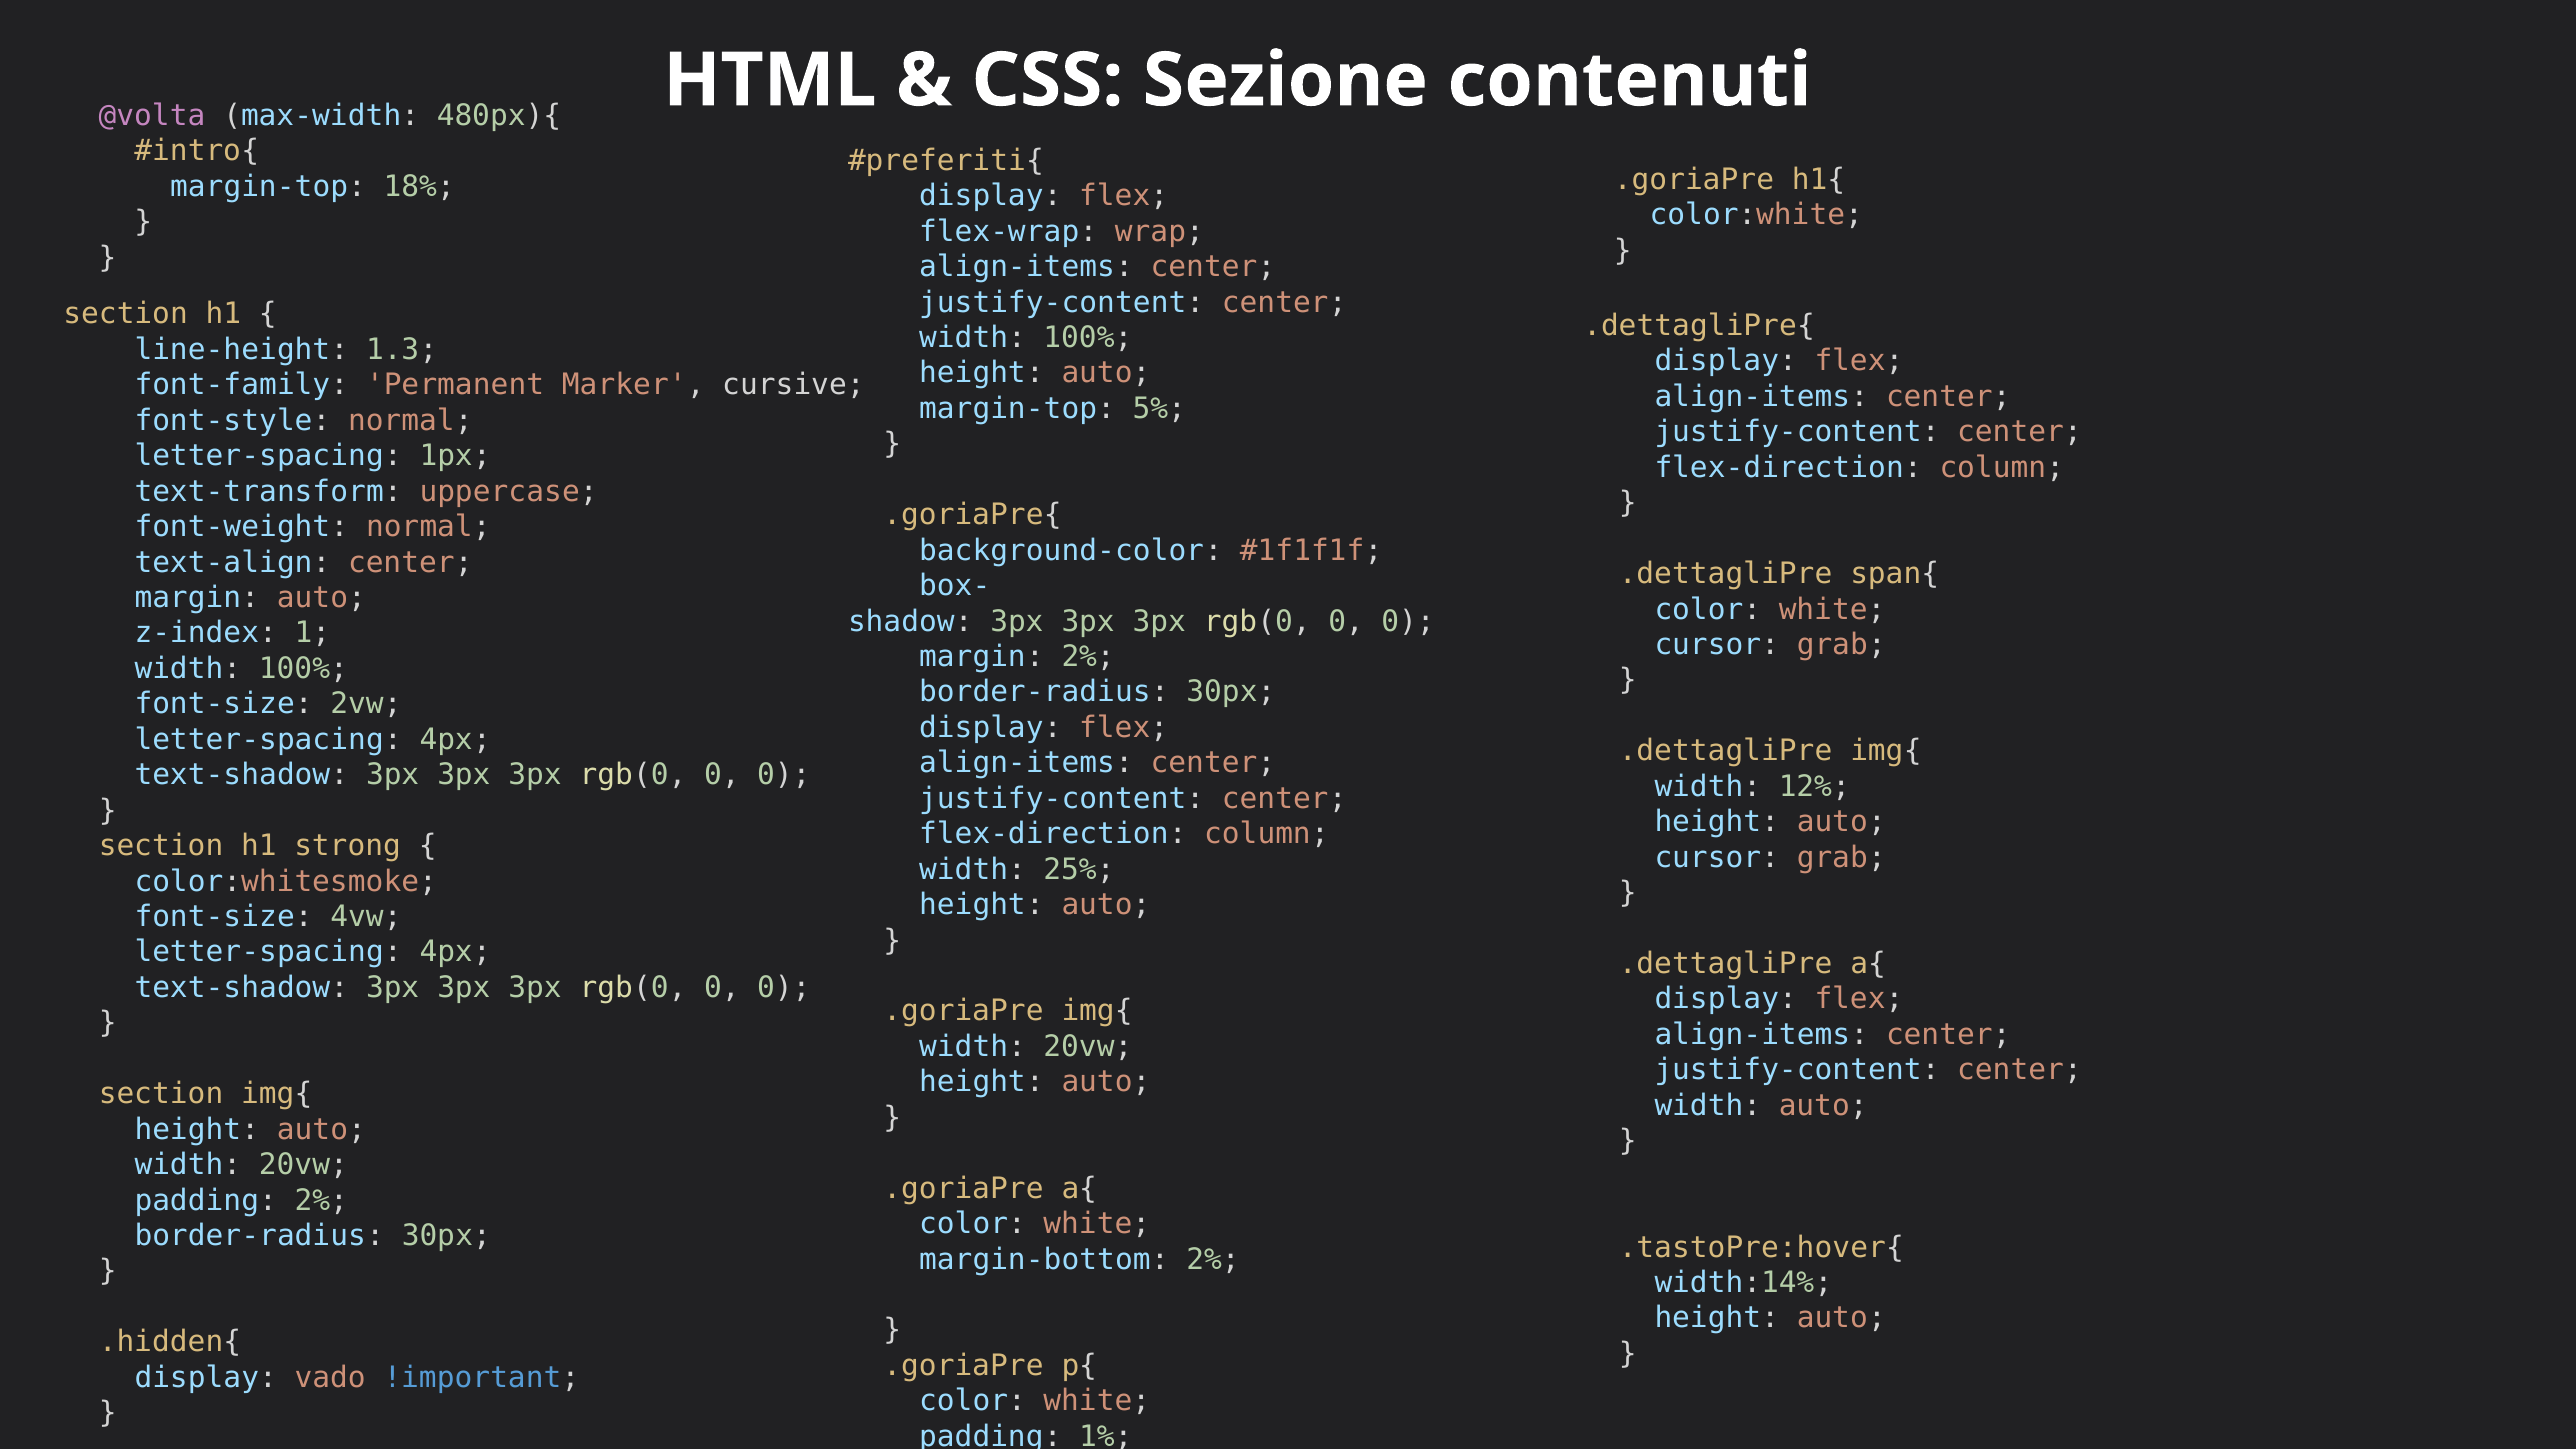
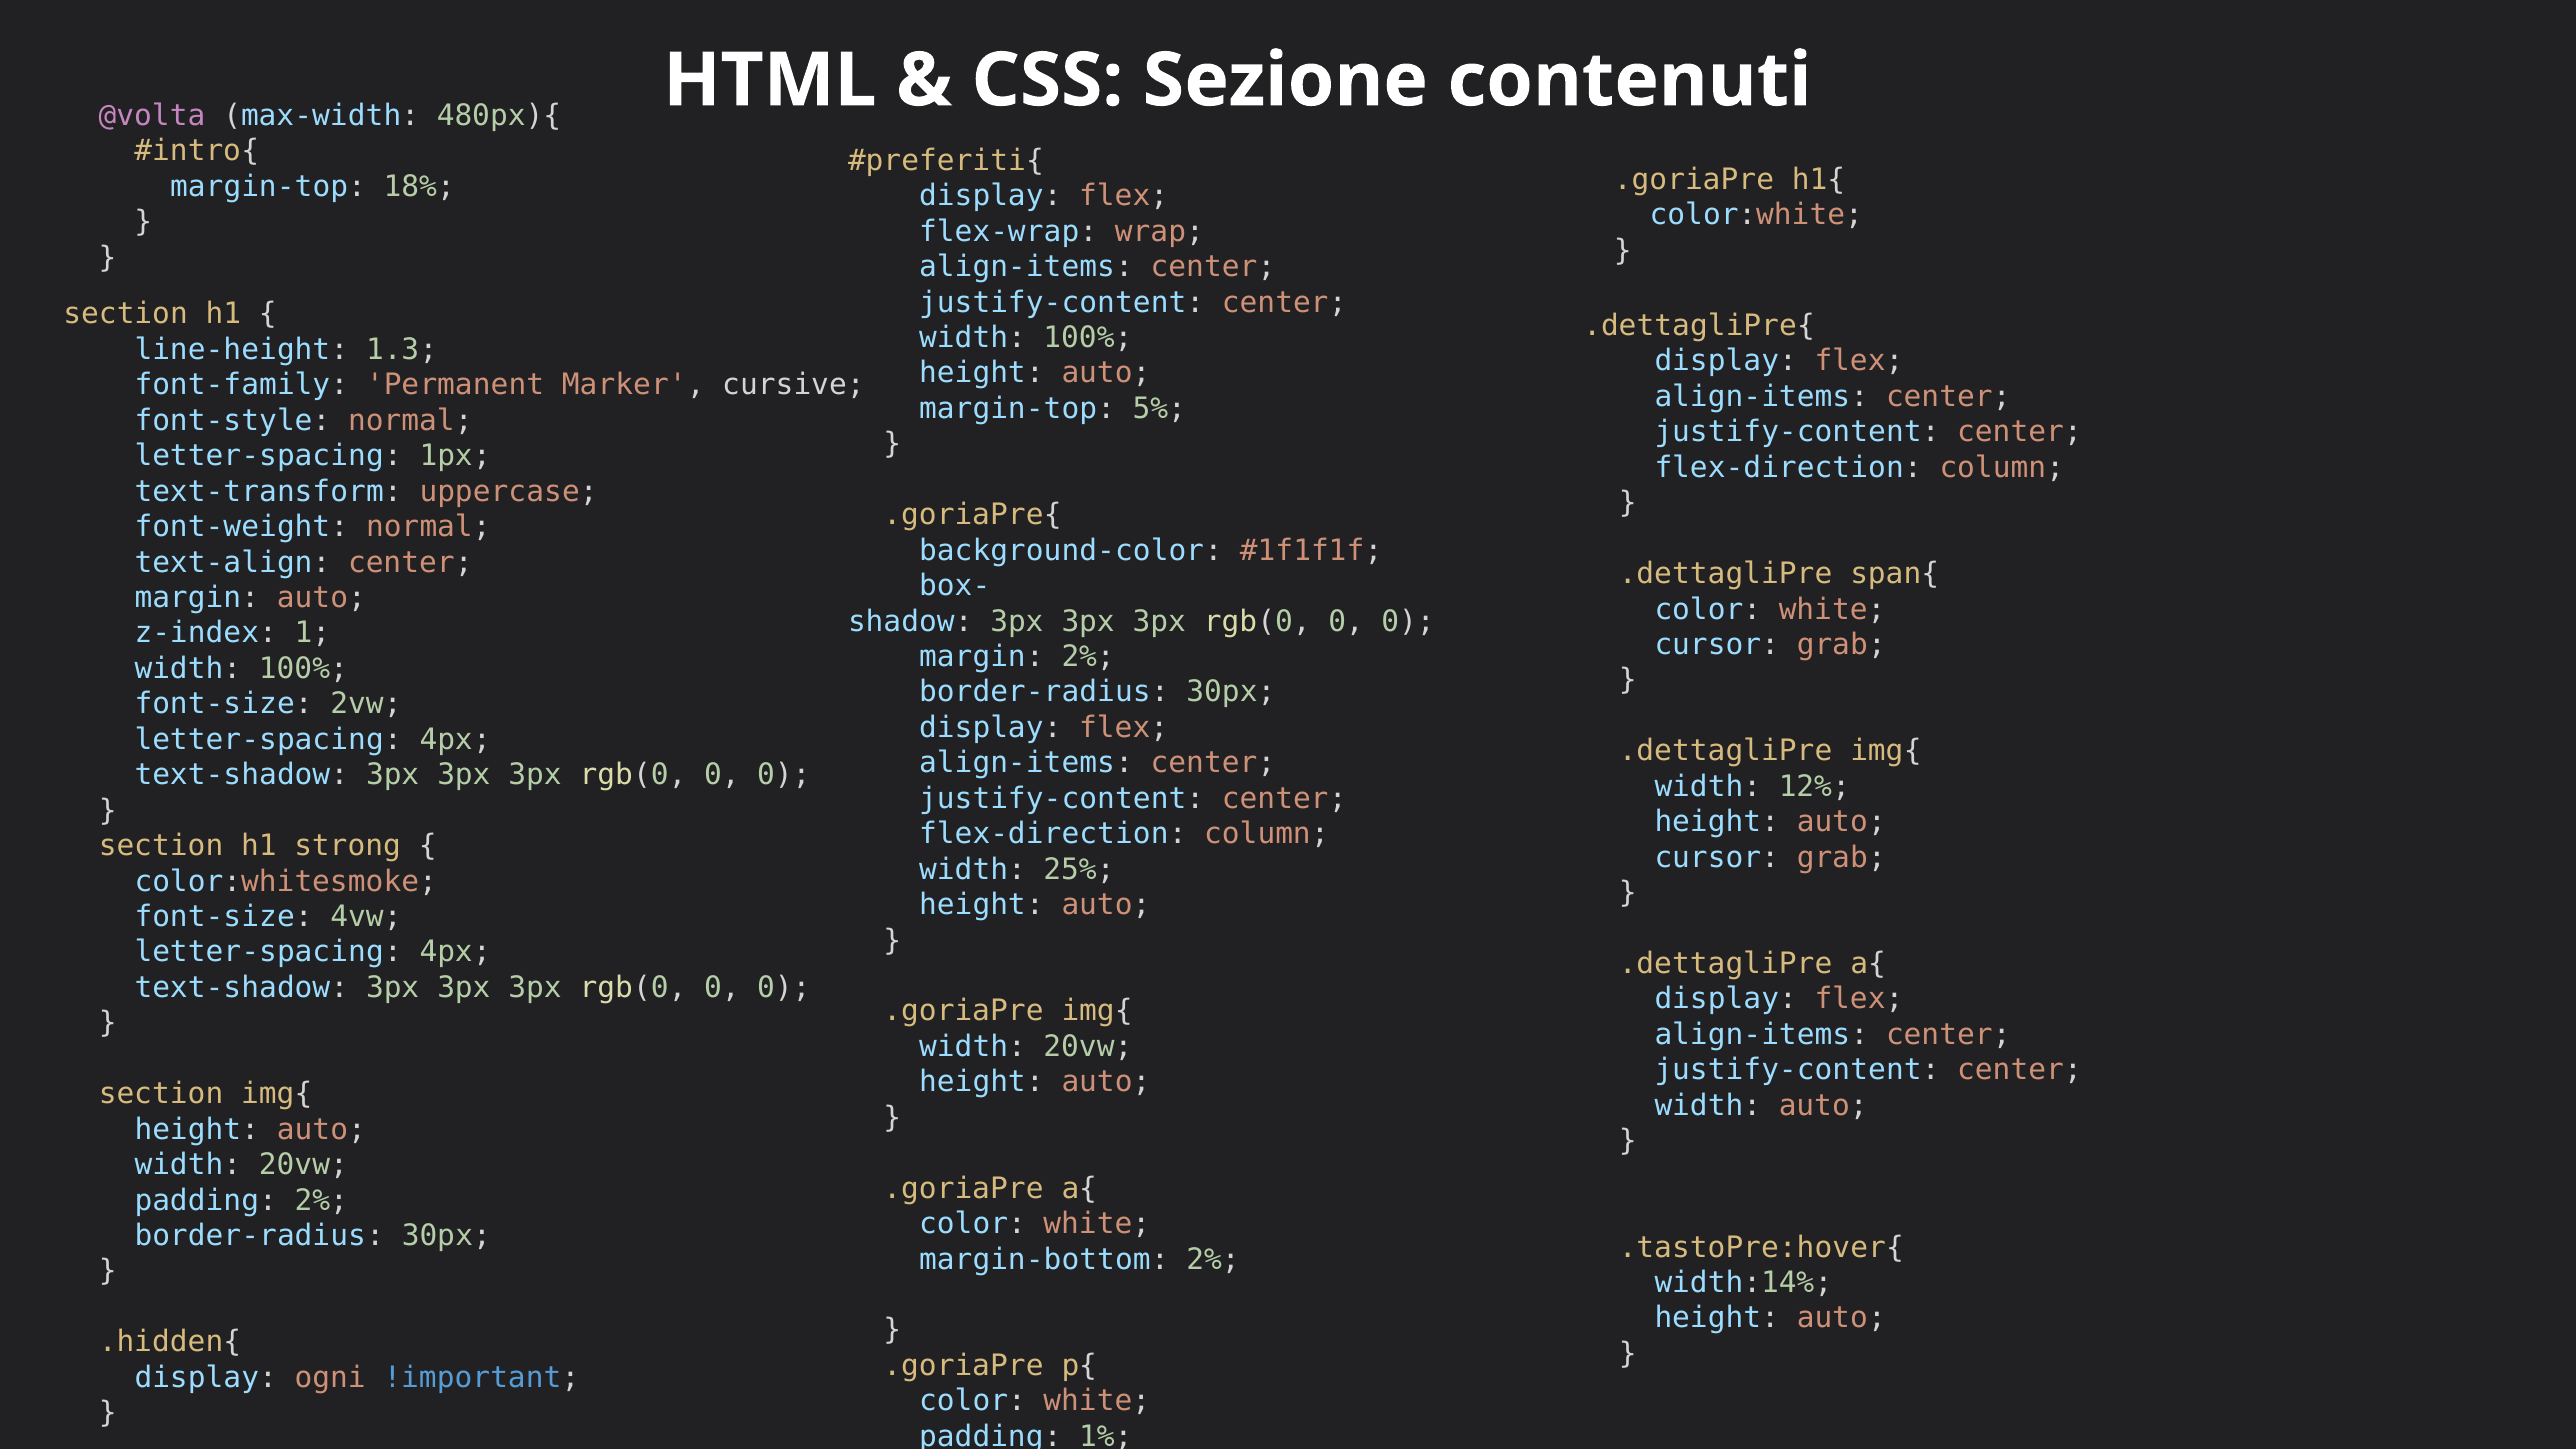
vado: vado -> ogni (330, 1378)
